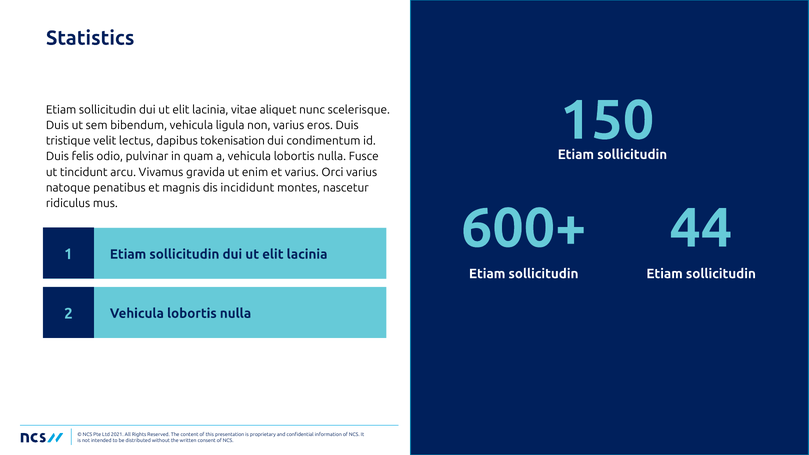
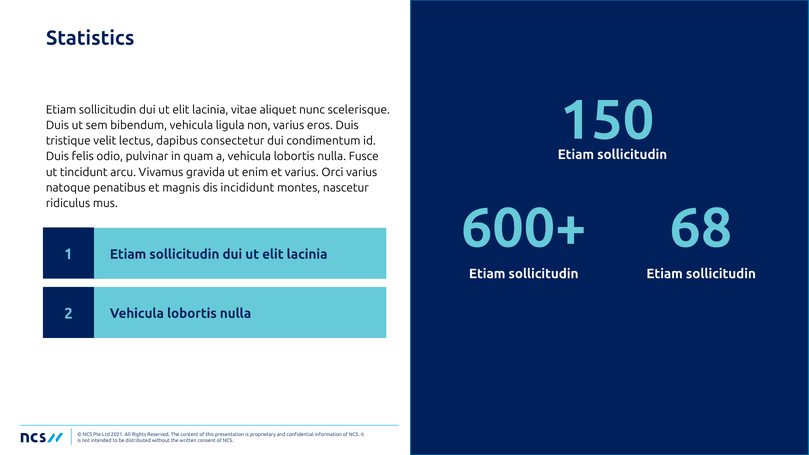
tokenisation: tokenisation -> consectetur (232, 141)
44: 44 -> 68 (701, 228)
